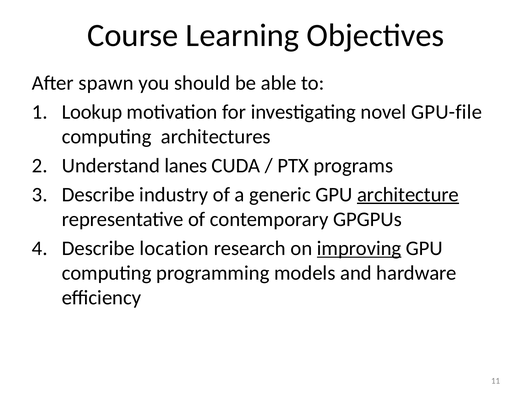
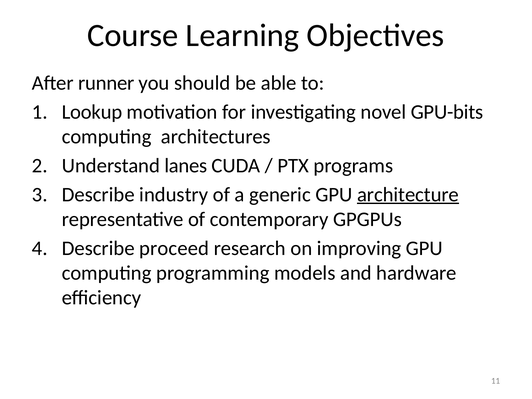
spawn: spawn -> runner (106, 83)
GPU-file: GPU-file -> GPU-bits (447, 112)
location: location -> proceed (174, 248)
improving underline: present -> none (359, 248)
